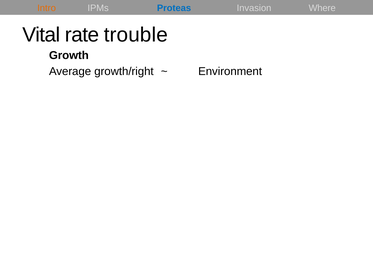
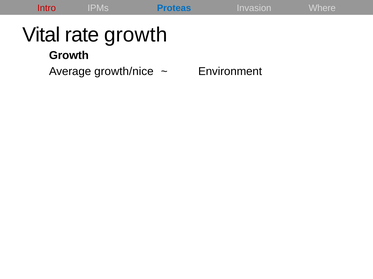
Intro colour: orange -> red (47, 8)
rate trouble: trouble -> growth (136, 35)
growth/right: growth/right -> growth/nice (124, 72)
